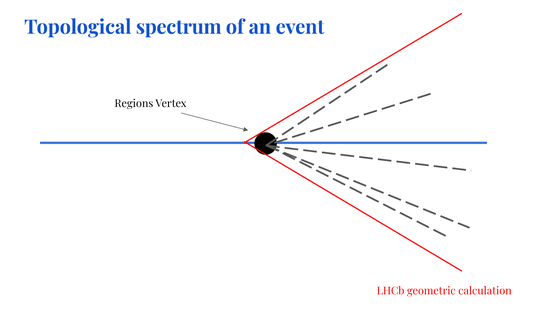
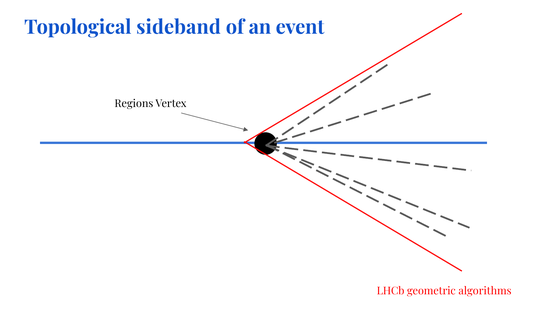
spectrum: spectrum -> sideband (178, 27)
calculation: calculation -> algorithms (485, 291)
